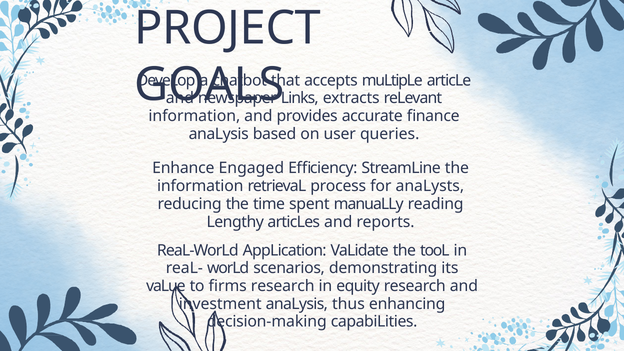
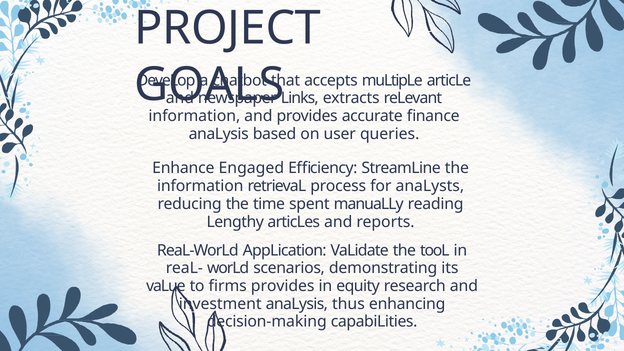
firms research: research -> provides (283, 286)
